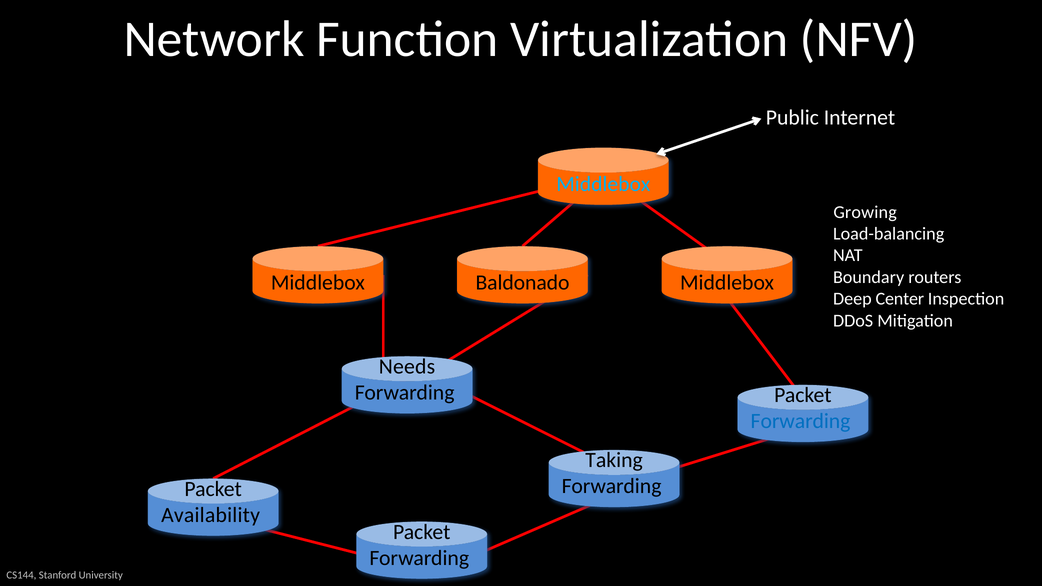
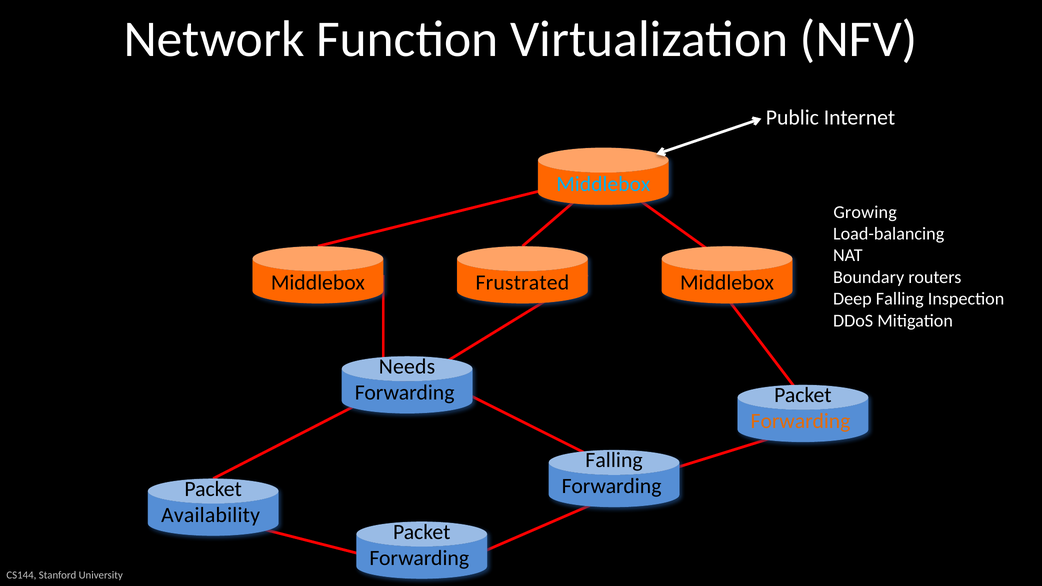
Baldonado: Baldonado -> Frustrated (522, 283)
Deep Center: Center -> Falling (900, 299)
Forwarding colour: blue -> orange (801, 421)
Taking: Taking -> Falling (614, 460)
